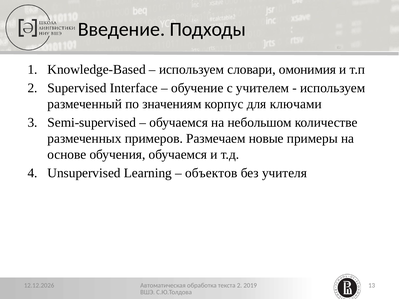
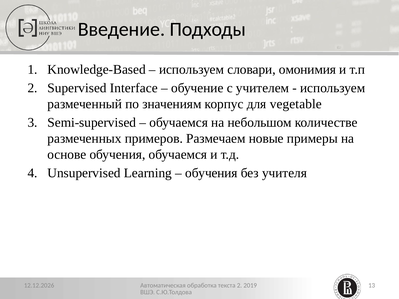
ключами: ключами -> vegetable (296, 104)
объектов: объектов -> обучения (211, 173)
